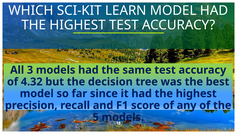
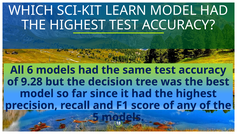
3: 3 -> 6 (30, 70)
4.32: 4.32 -> 9.28 (32, 81)
